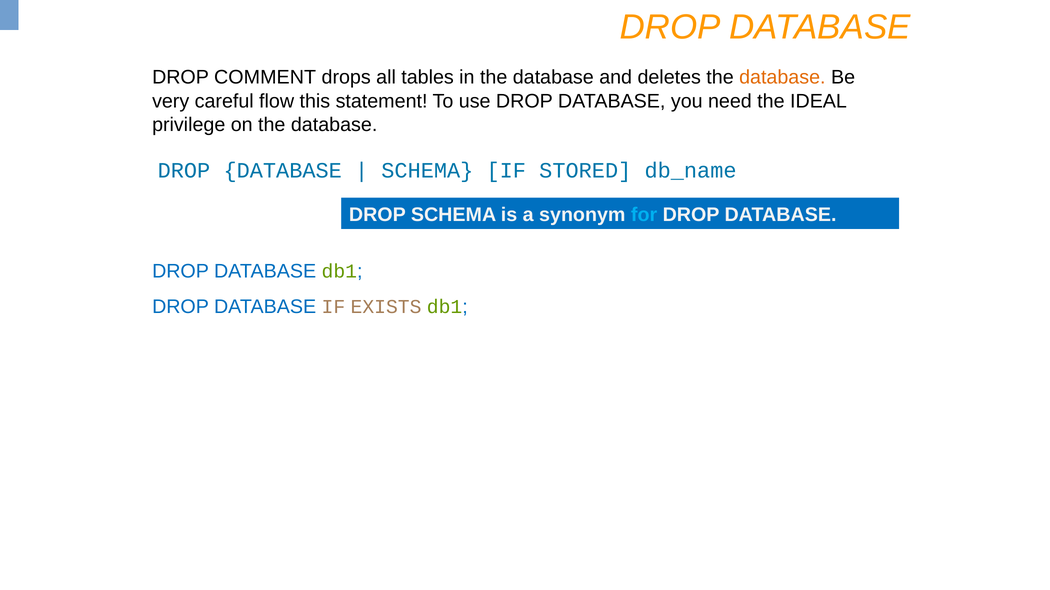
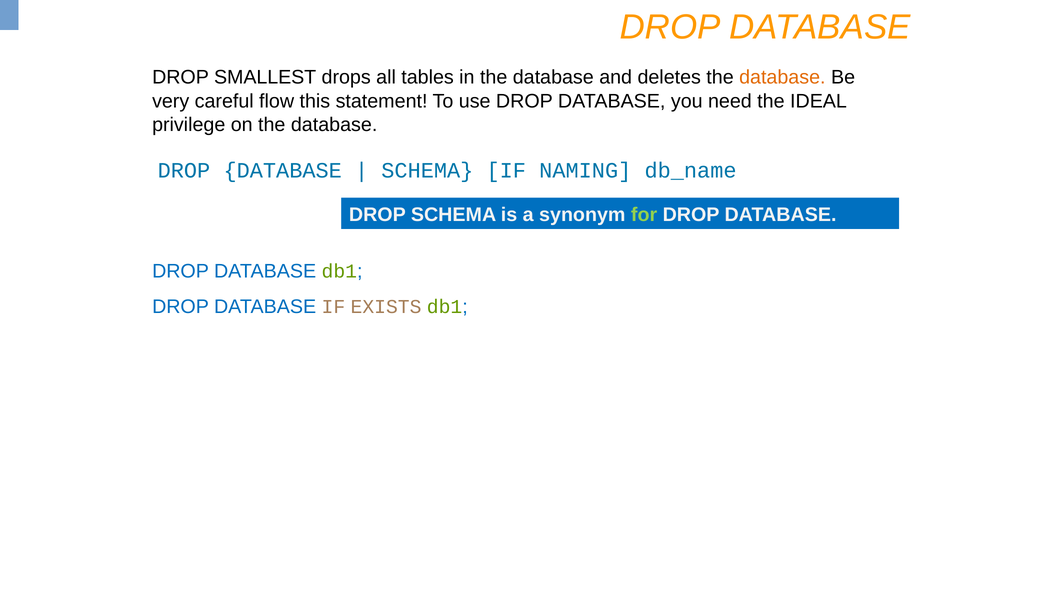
COMMENT: COMMENT -> SMALLEST (265, 78)
STORED: STORED -> NAMING (585, 170)
for colour: light blue -> light green (644, 215)
